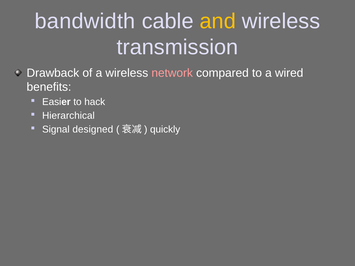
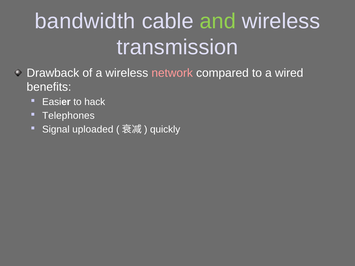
and colour: yellow -> light green (218, 21)
Hierarchical: Hierarchical -> Telephones (68, 116)
designed: designed -> uploaded (93, 130)
